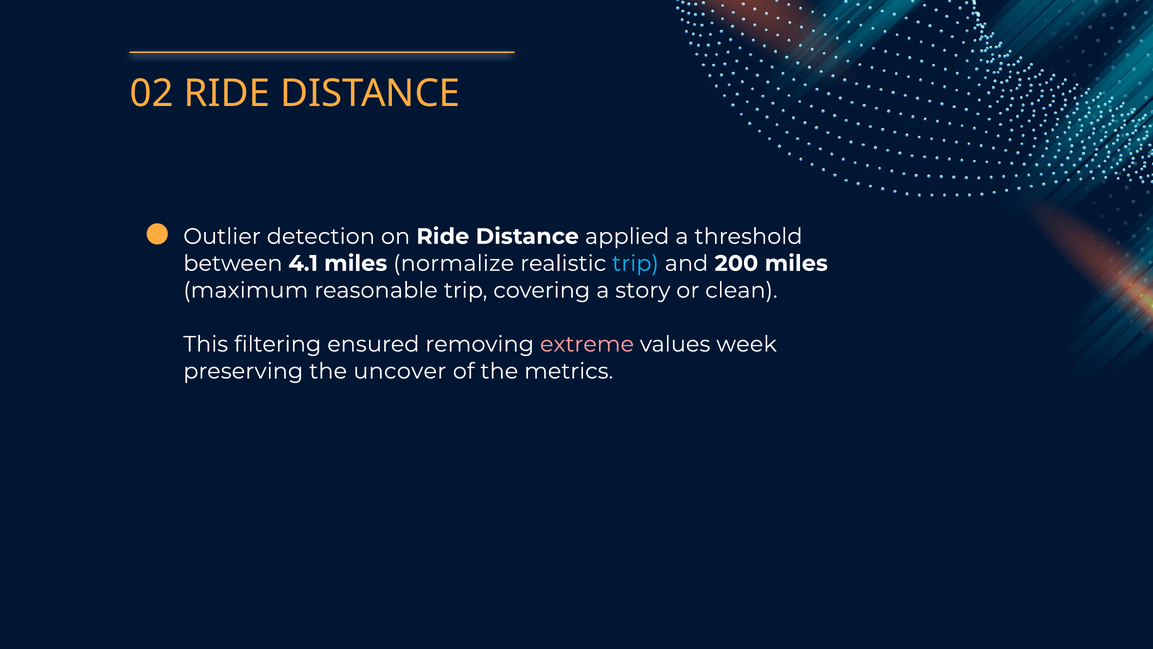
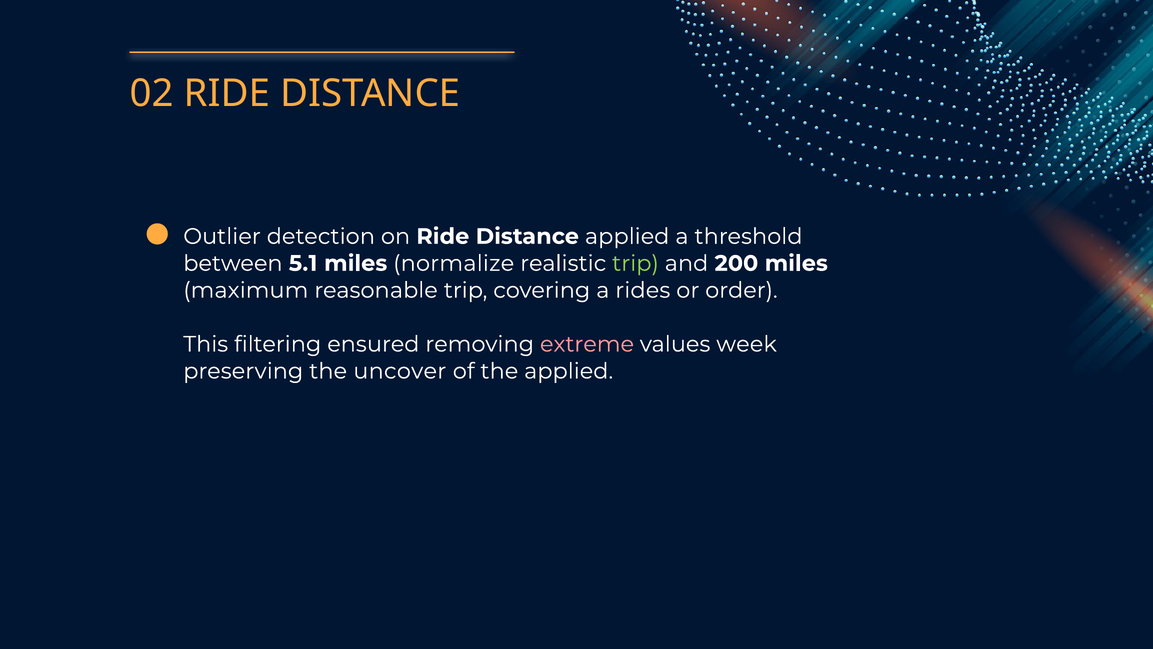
4.1: 4.1 -> 5.1 (303, 263)
trip colour: light blue -> light green (635, 263)
story: story -> rides (643, 290)
clean: clean -> order (741, 290)
the metrics: metrics -> applied (569, 371)
